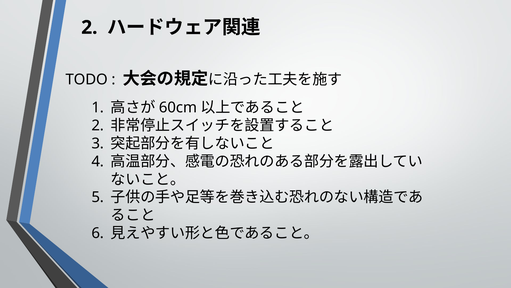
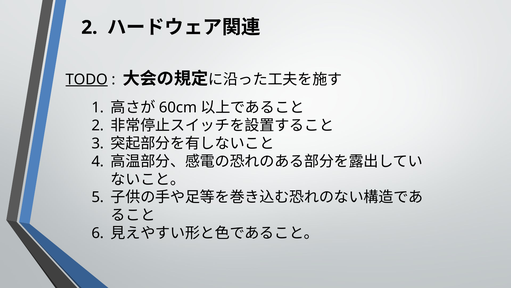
TODO underline: none -> present (87, 79)
